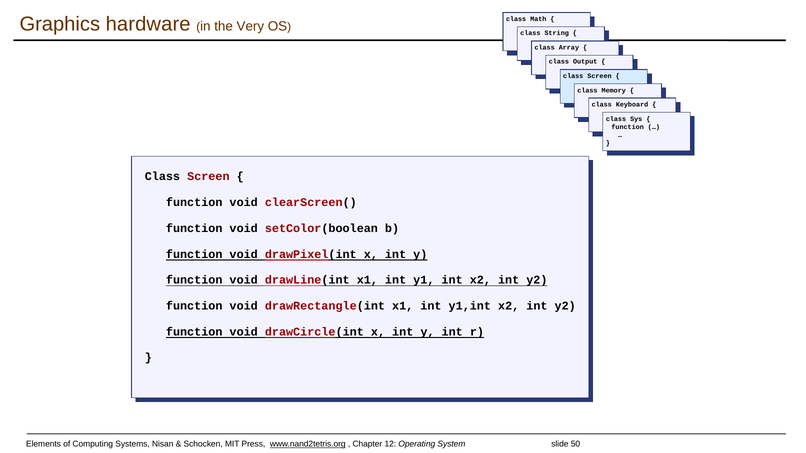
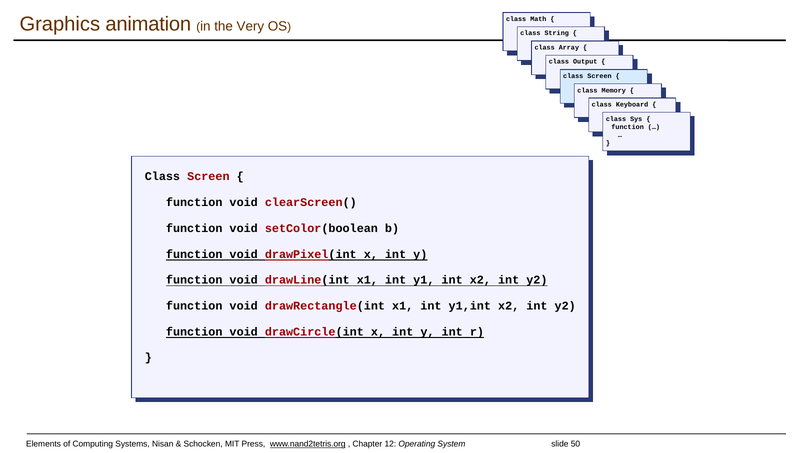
hardware: hardware -> animation (148, 24)
